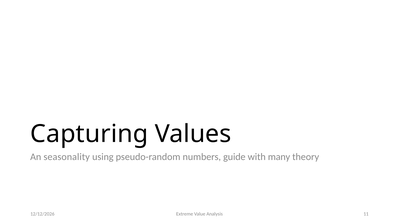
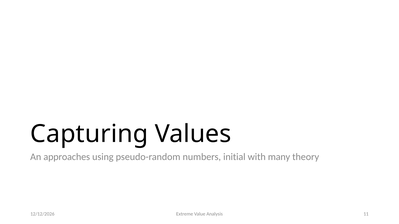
seasonality: seasonality -> approaches (67, 157)
guide: guide -> initial (234, 157)
